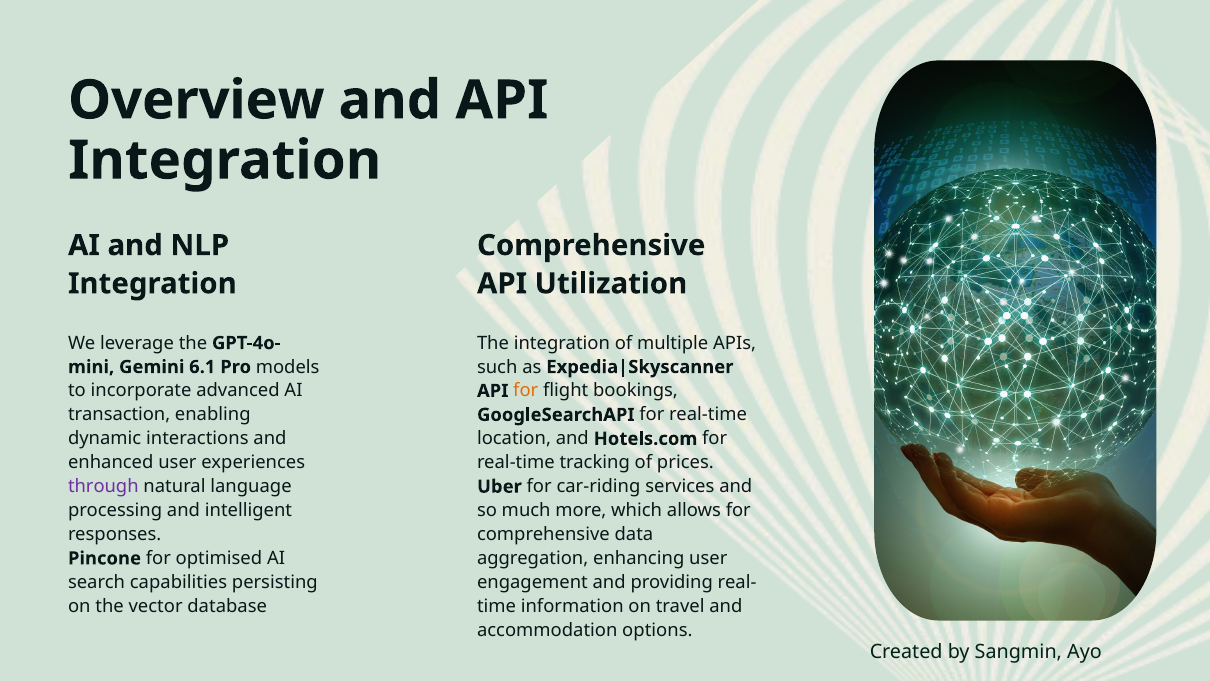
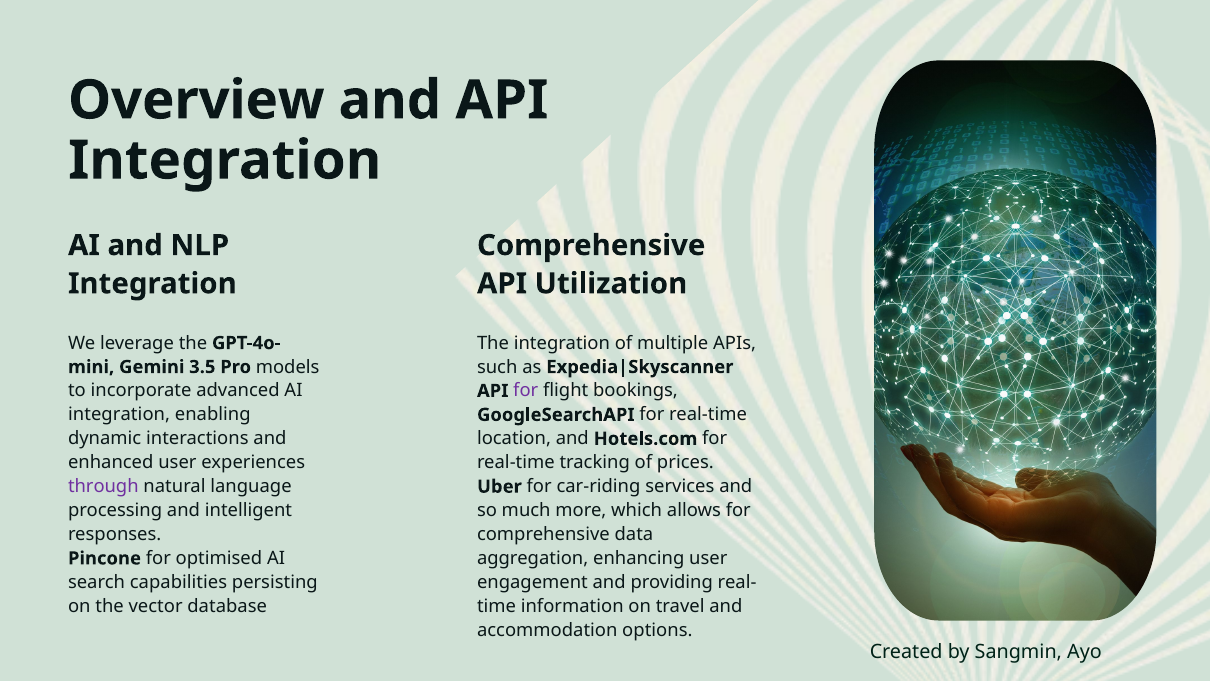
6.1: 6.1 -> 3.5 (202, 367)
for colour: orange -> purple (526, 391)
transaction: transaction -> integration (119, 415)
